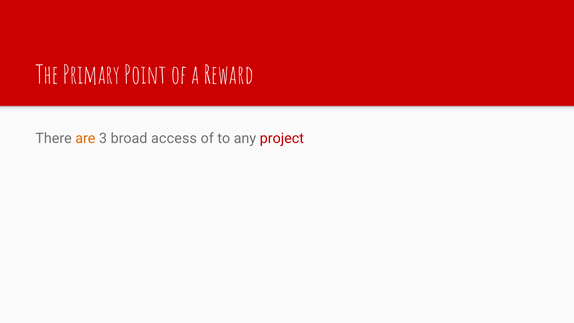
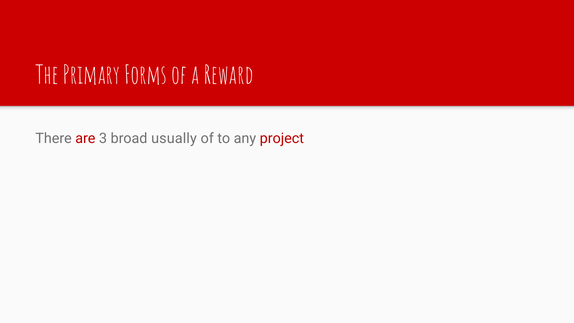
Point: Point -> Forms (146, 75)
are colour: orange -> red (85, 138)
access: access -> usually (174, 138)
